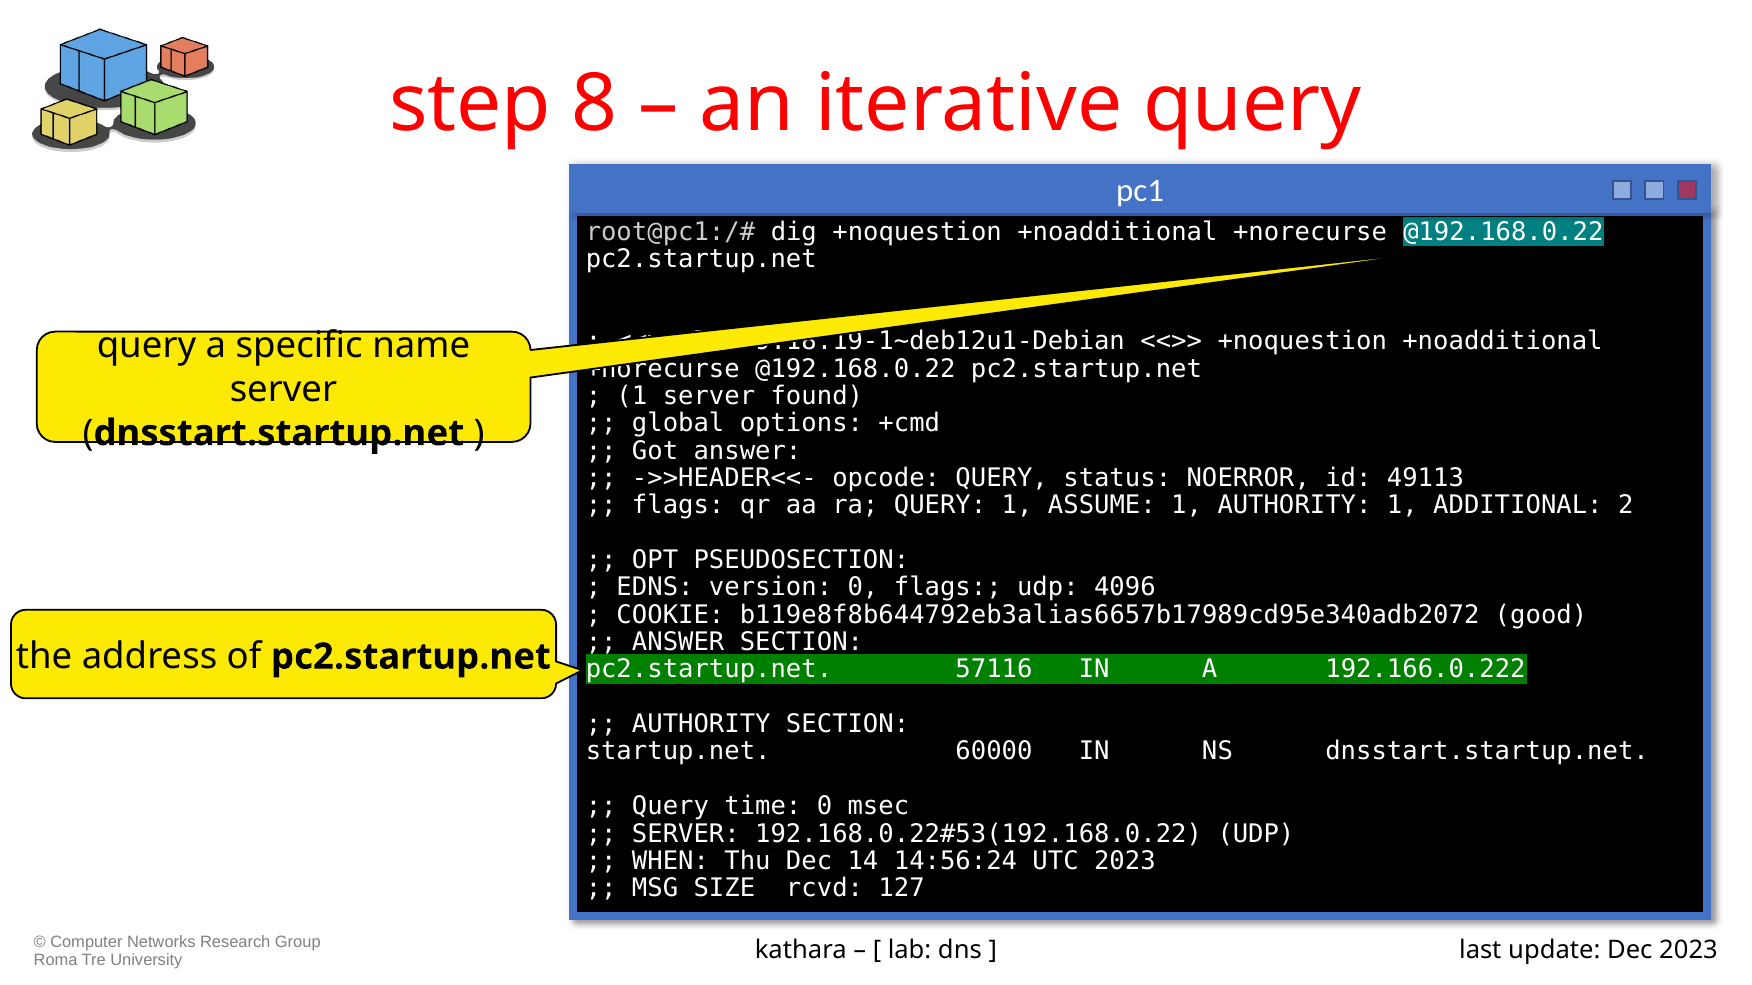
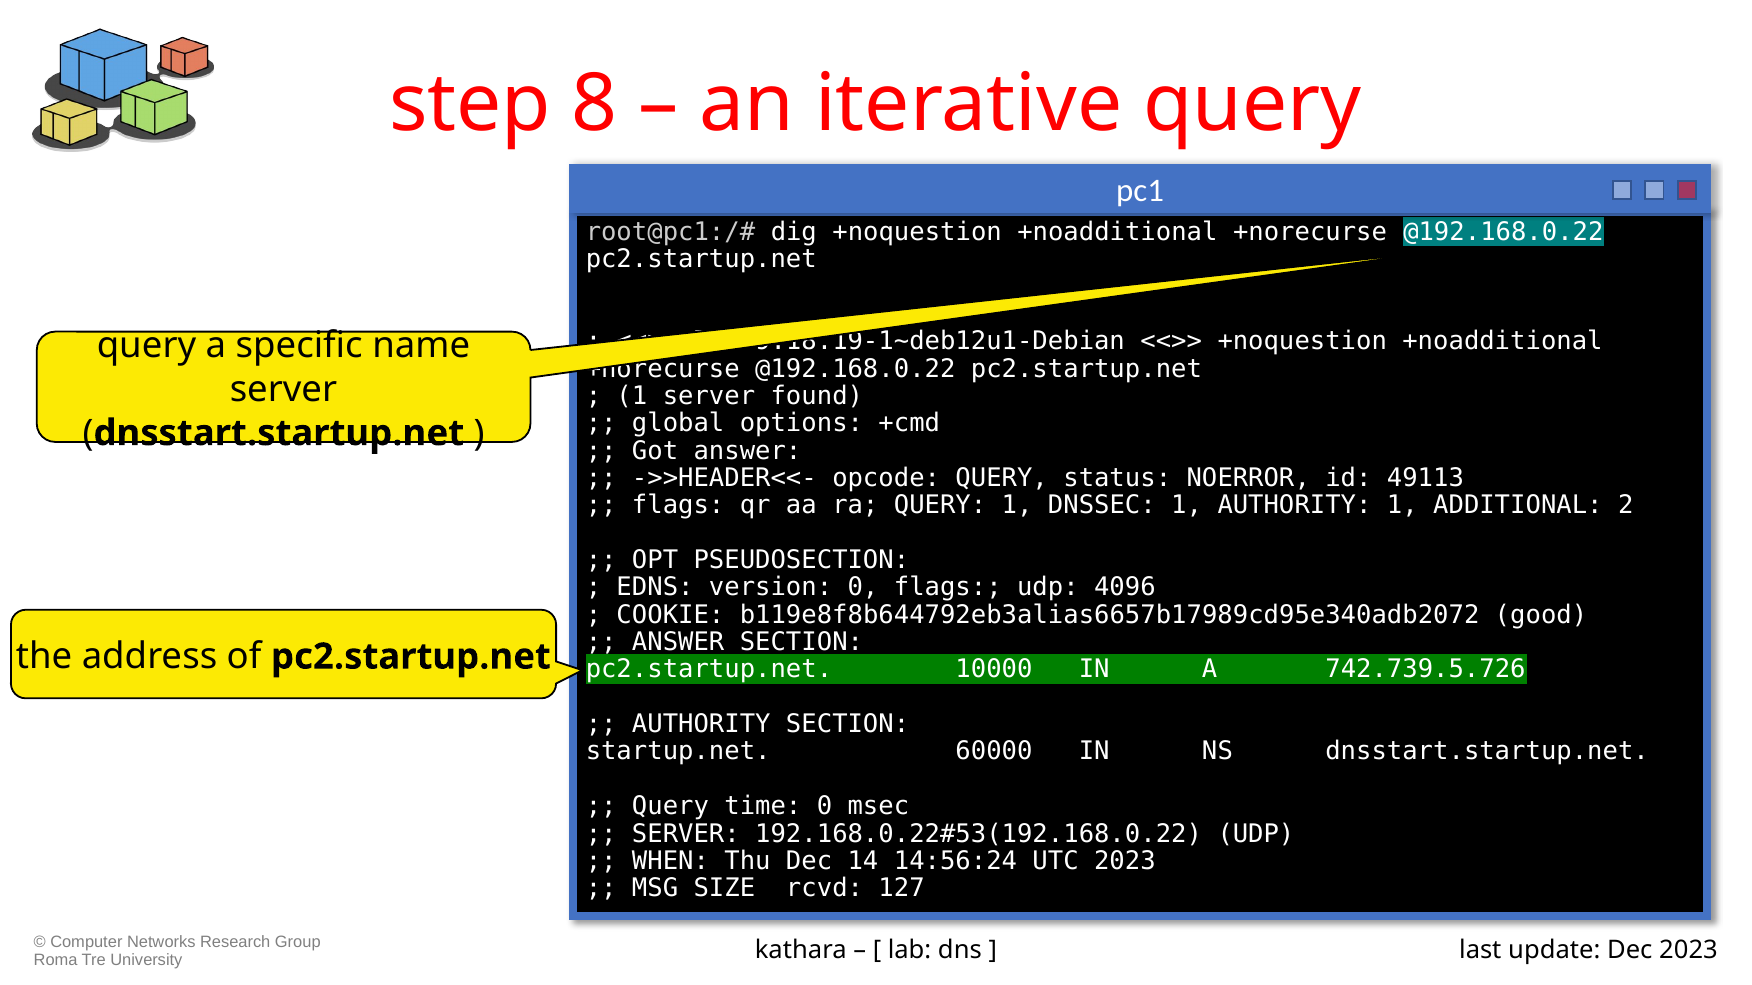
ASSUME: ASSUME -> DNSSEC (1102, 506)
57116: 57116 -> 10000 (994, 670)
192.166.0.222: 192.166.0.222 -> 742.739.5.726 (1425, 670)
